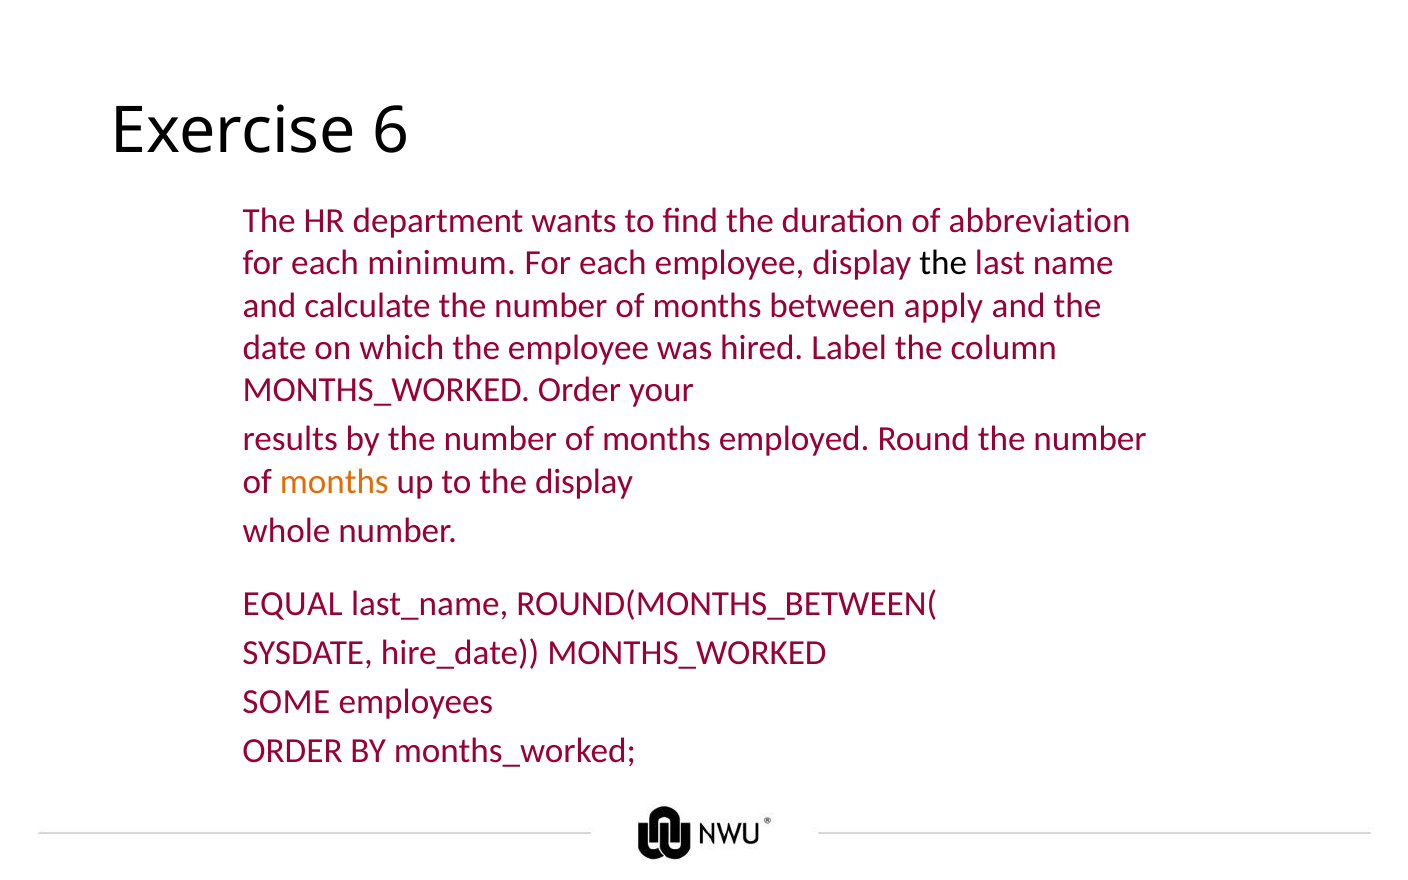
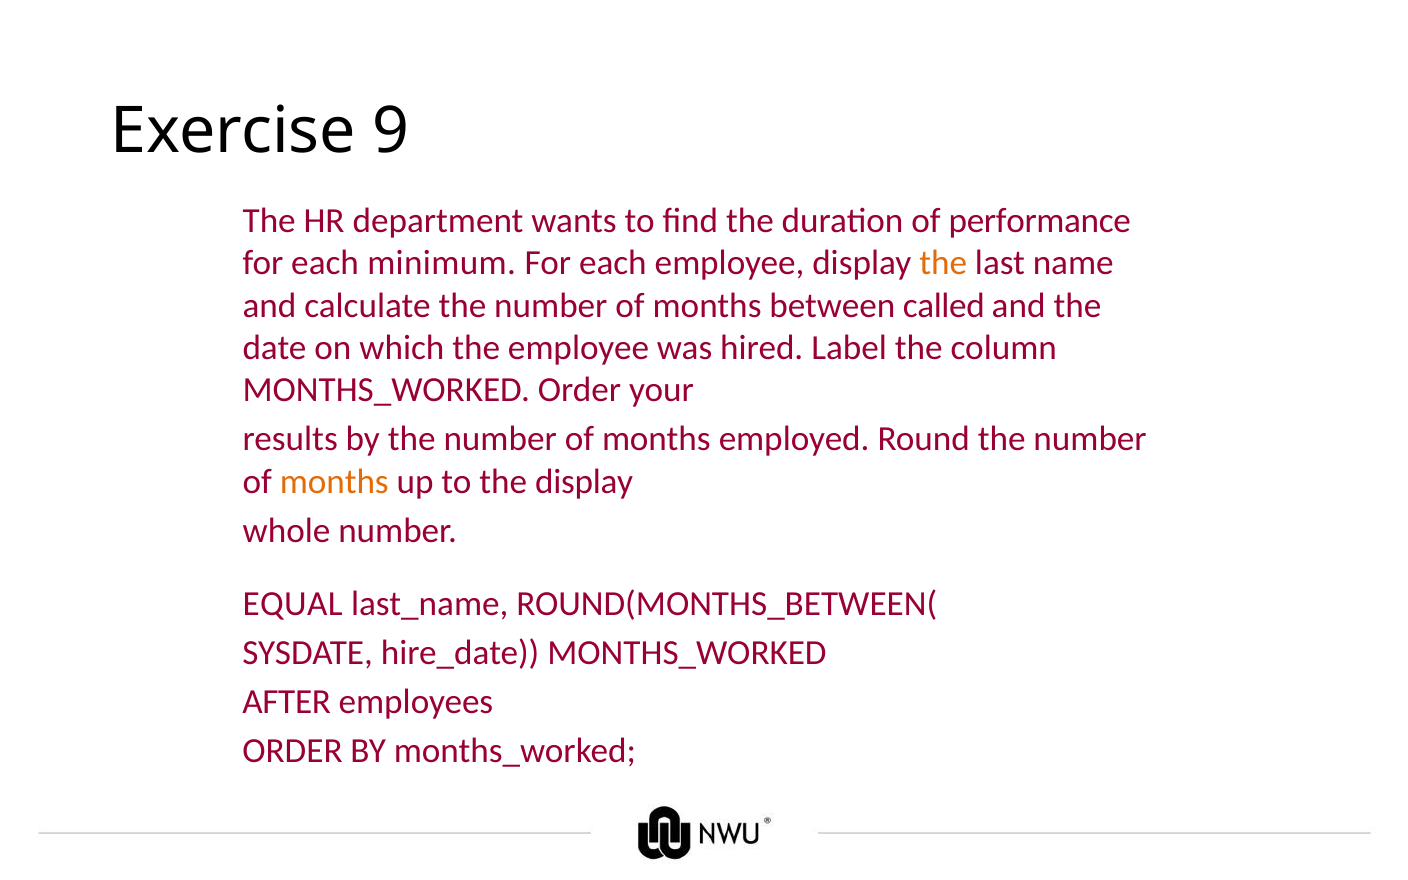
6: 6 -> 9 (391, 131)
abbreviation: abbreviation -> performance (1040, 221)
the colour: black -> orange (943, 263)
apply: apply -> called (944, 305)
SOME: SOME -> AFTER (287, 702)
